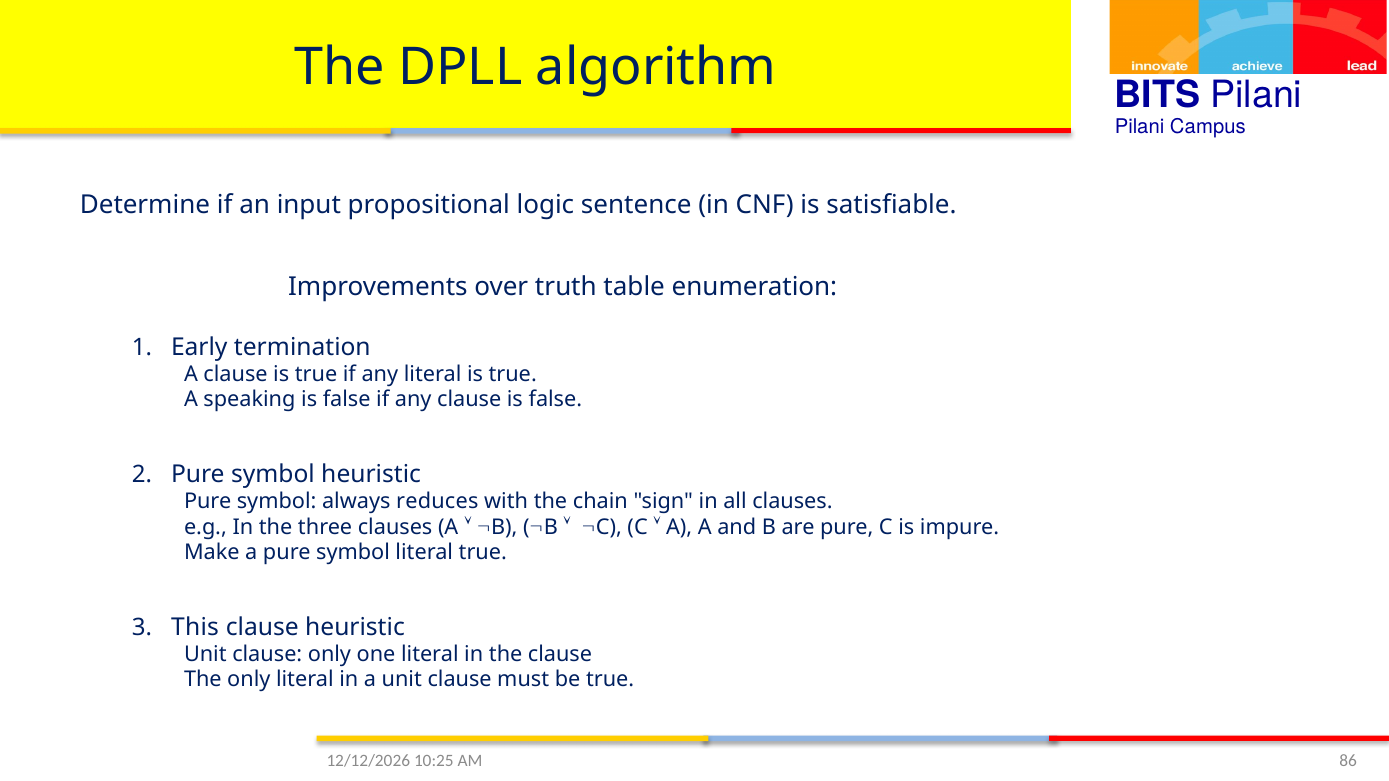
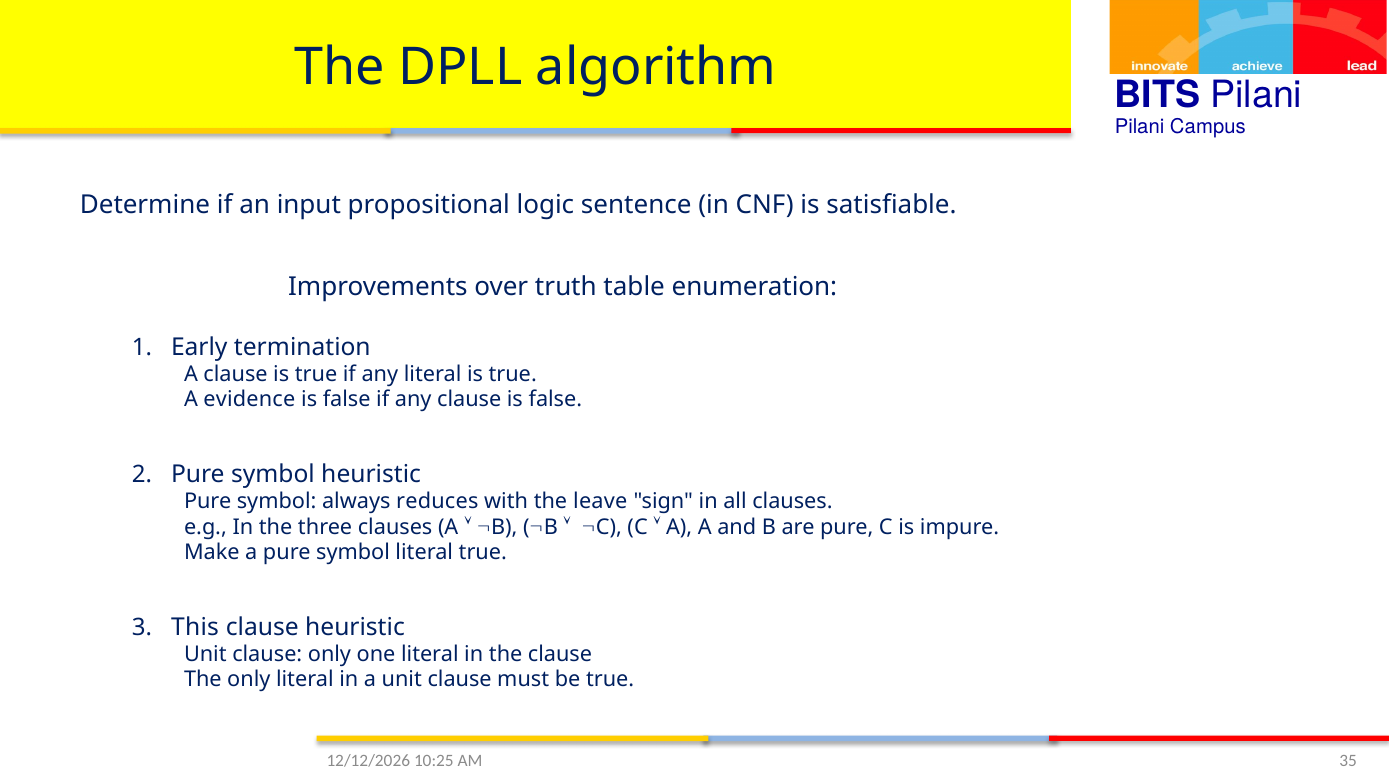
speaking: speaking -> evidence (249, 400)
chain: chain -> leave (600, 502)
86: 86 -> 35 (1348, 762)
